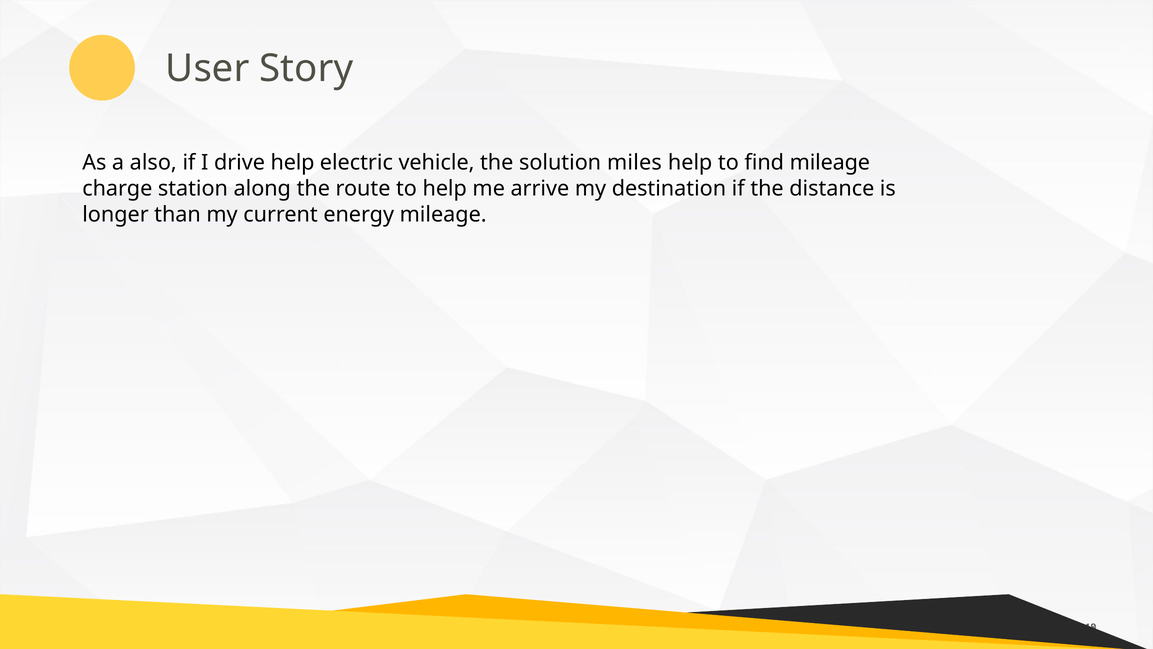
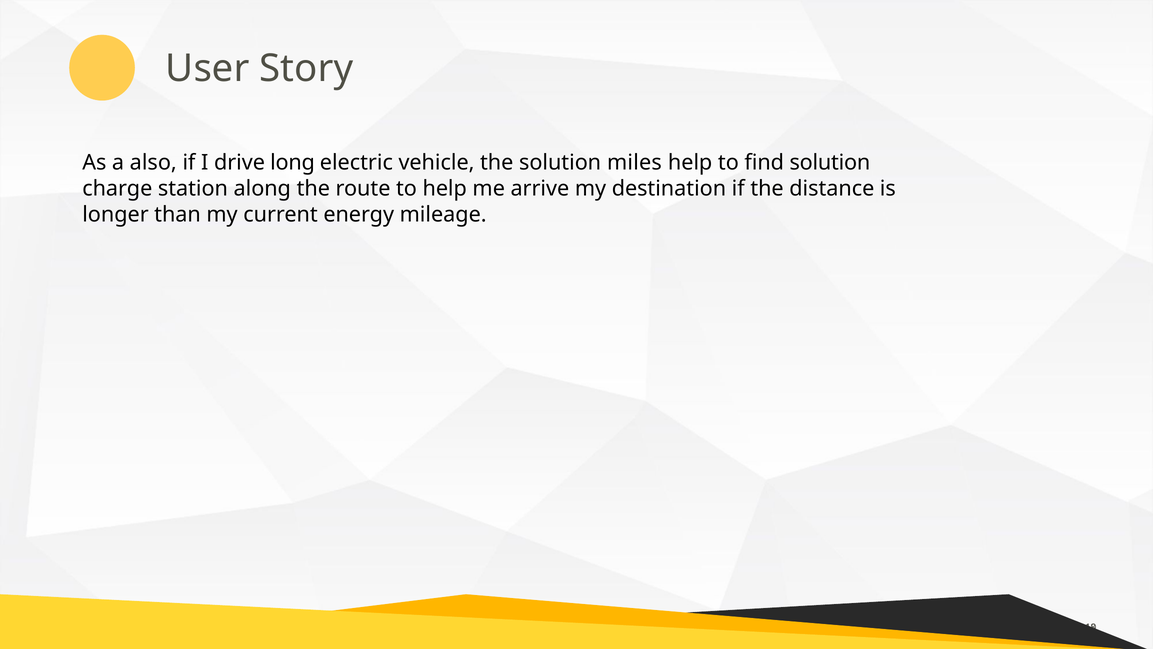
drive help: help -> long (293, 163)
find mileage: mileage -> solution (830, 163)
